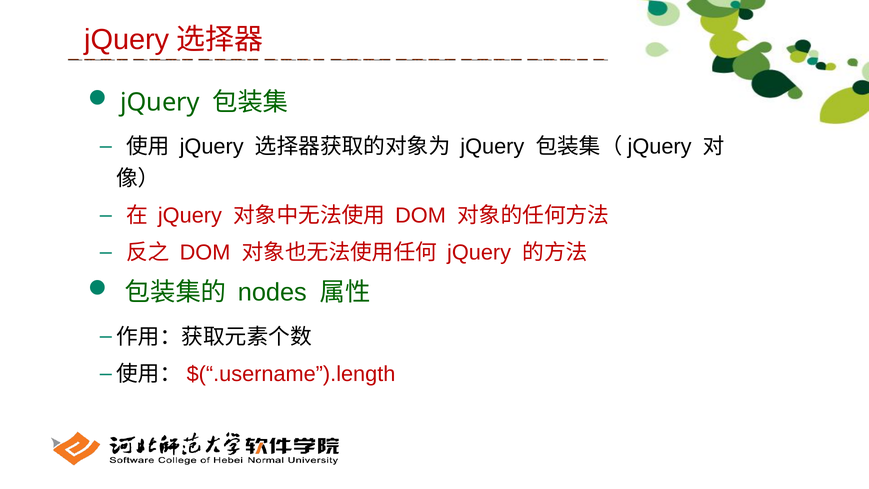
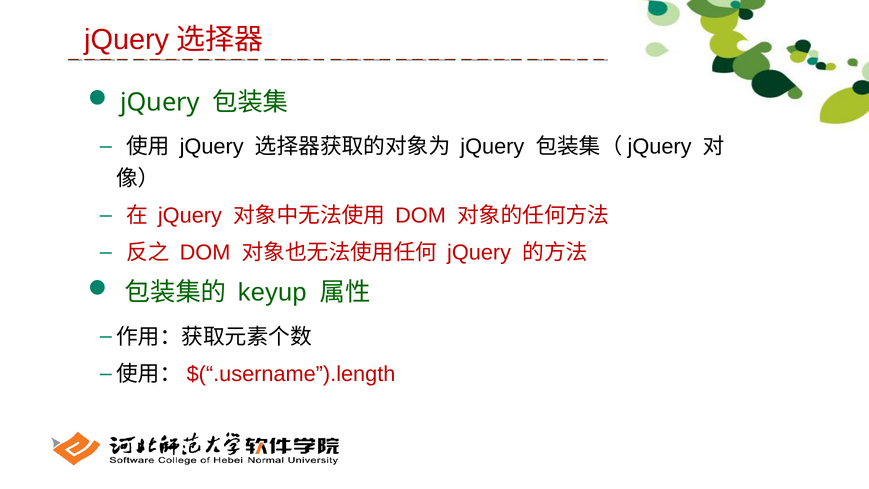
nodes: nodes -> keyup (272, 292)
